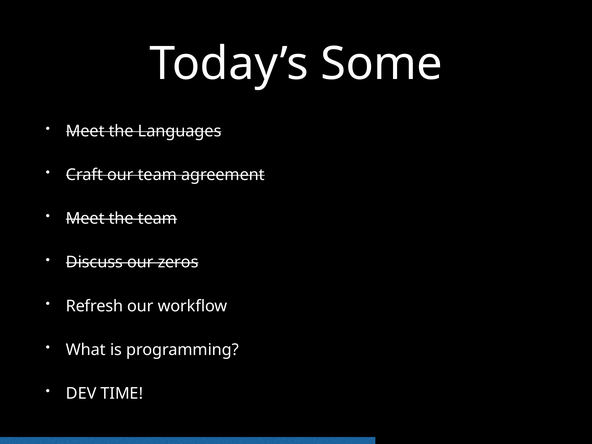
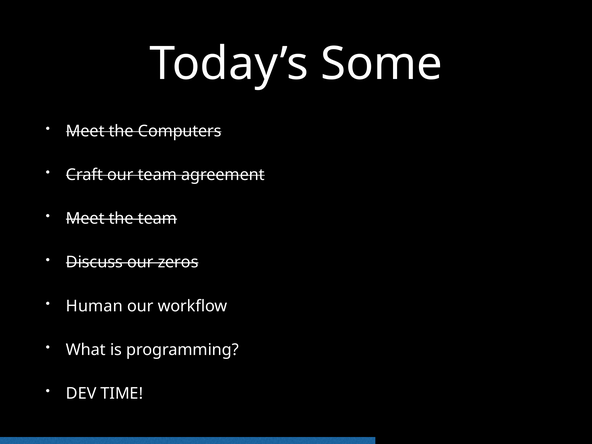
Languages: Languages -> Computers (180, 131)
Refresh: Refresh -> Human (94, 306)
